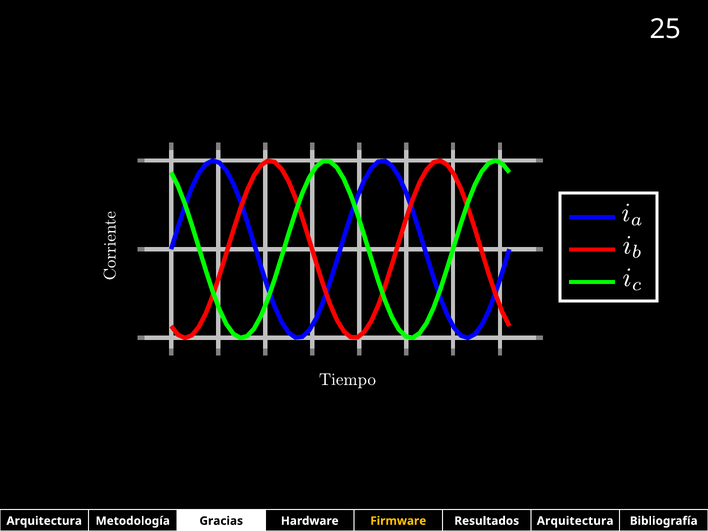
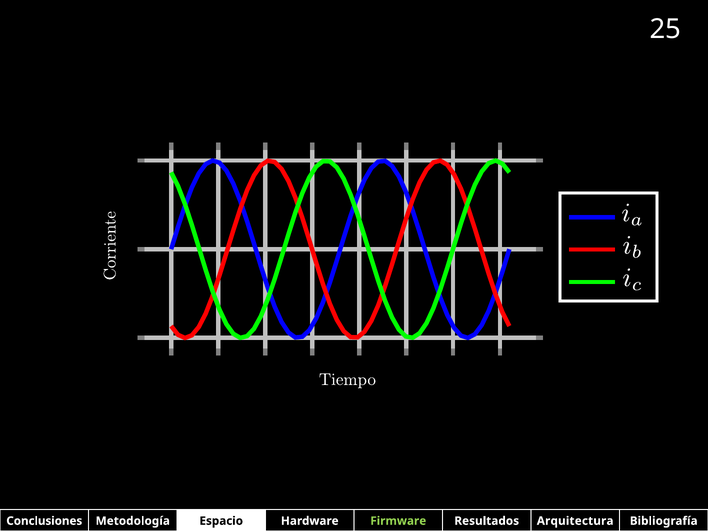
Arquitectura: Arquitectura -> Conclusiones (44, 521)
Gracias: Gracias -> Espacio (221, 521)
Firmware colour: yellow -> light green (398, 521)
